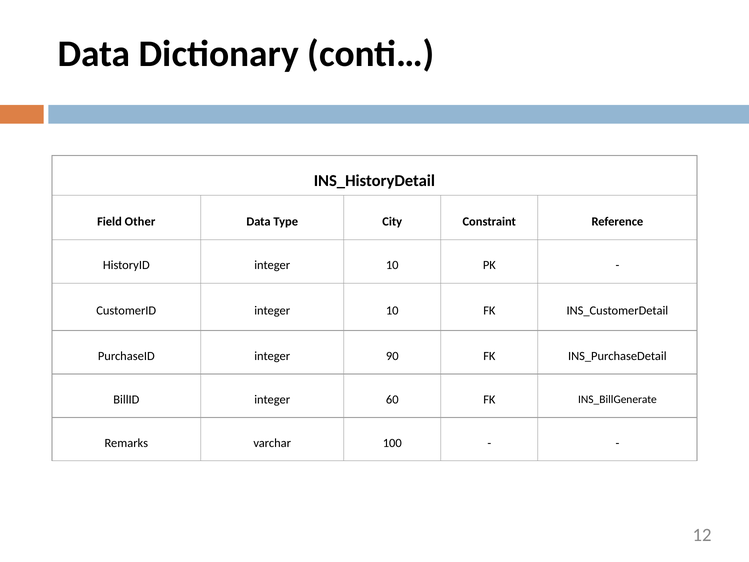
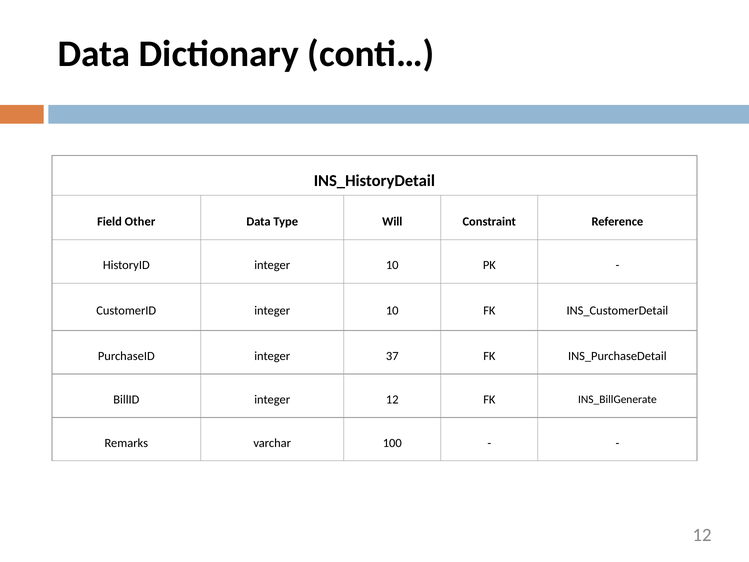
City: City -> Will (392, 221)
90: 90 -> 37 (392, 356)
integer 60: 60 -> 12 (392, 399)
